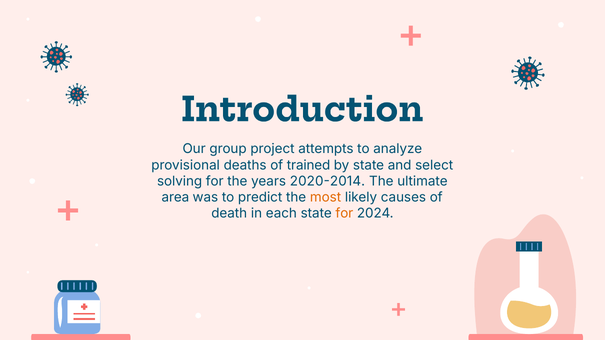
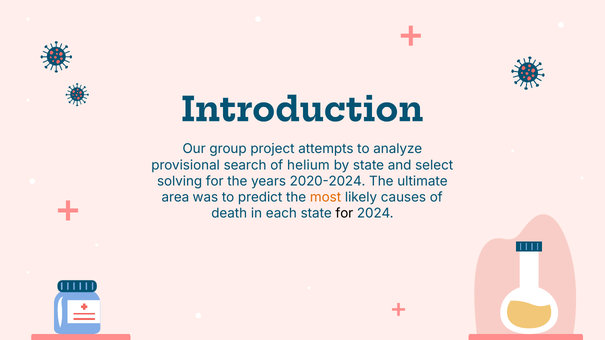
deaths: deaths -> search (245, 165)
trained: trained -> helium (308, 165)
2020-2014: 2020-2014 -> 2020-2024 (328, 181)
for colour: orange -> black (344, 214)
